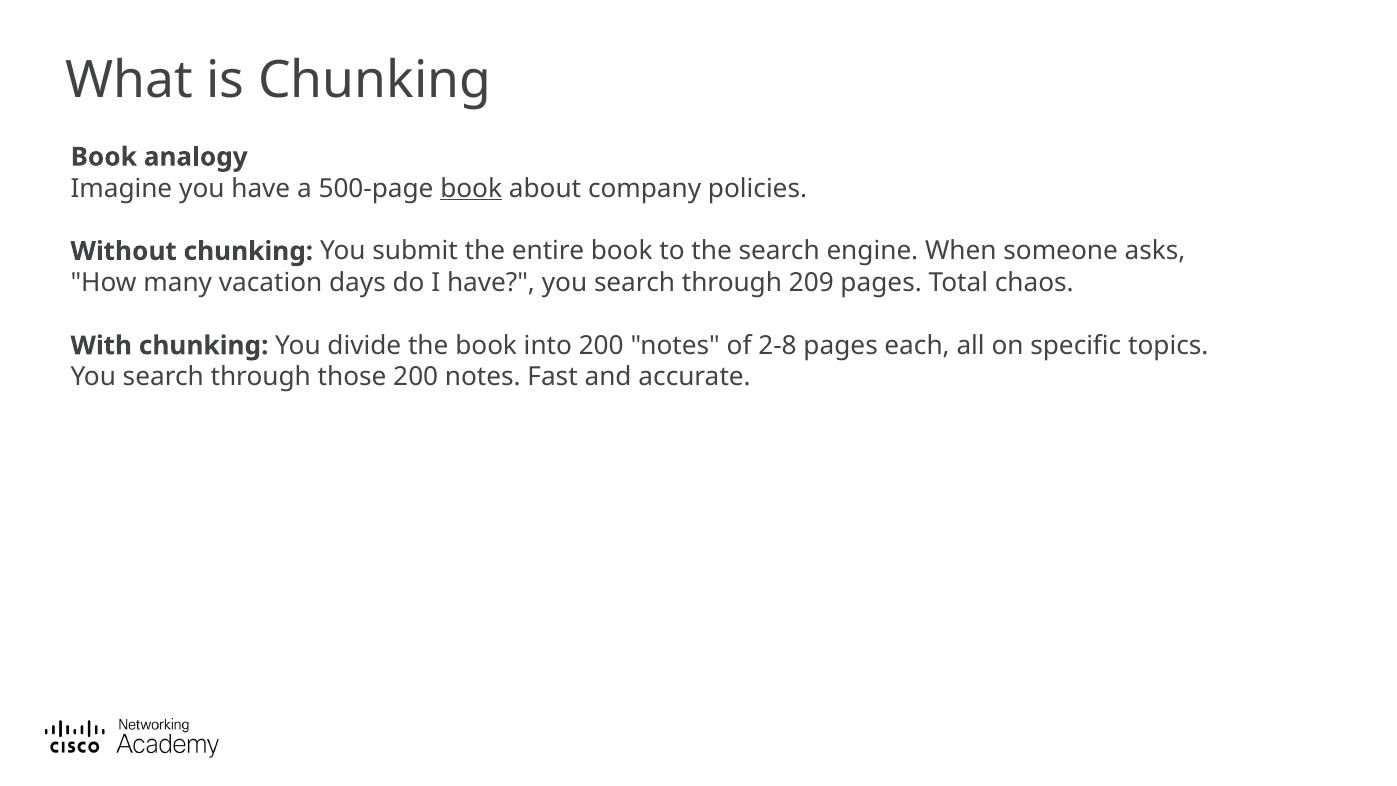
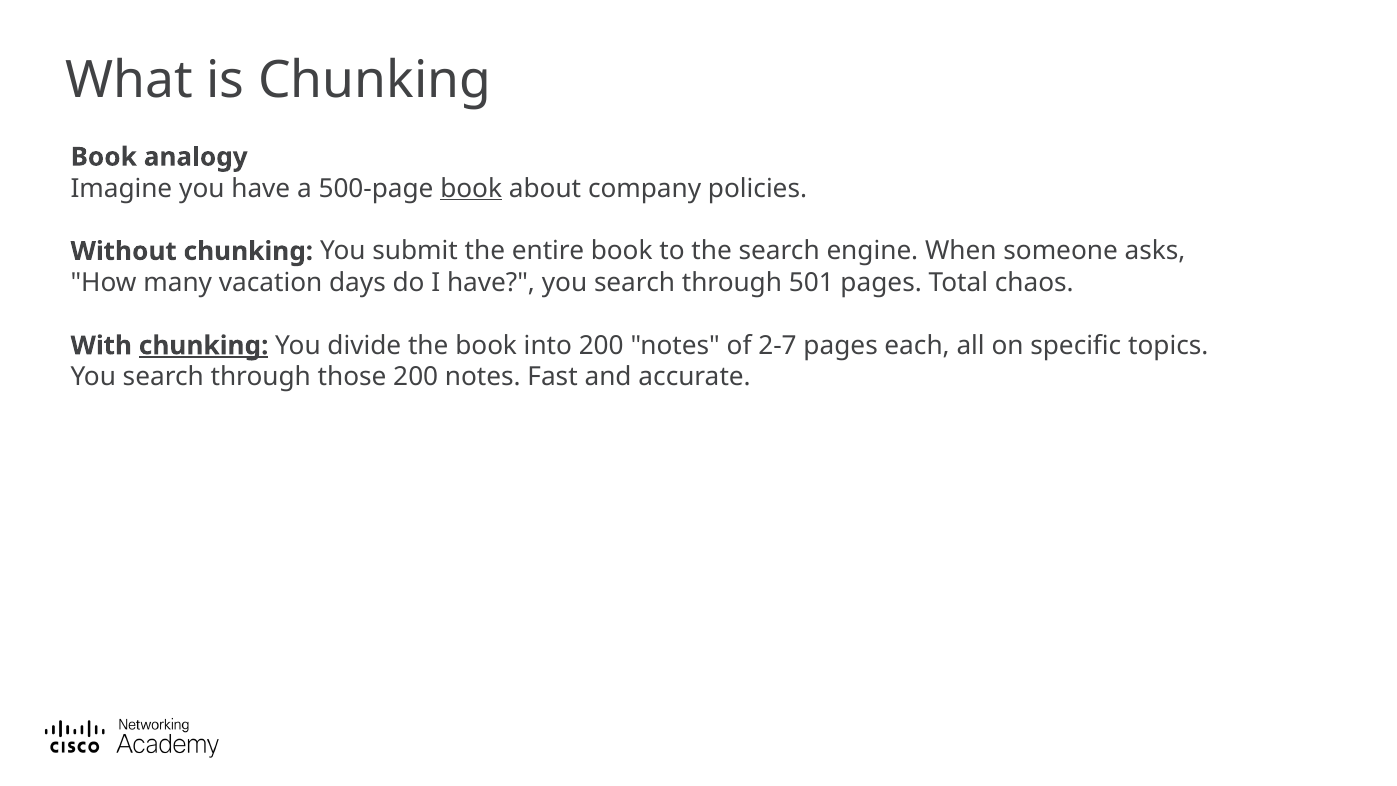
209: 209 -> 501 (811, 283)
chunking underline: none -> present (204, 346)
2-8: 2-8 -> 2-7 (777, 346)
